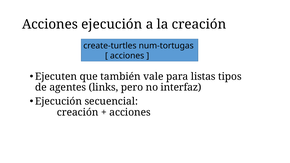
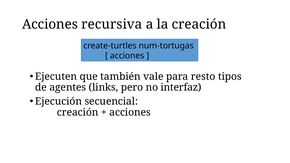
Acciones ejecución: ejecución -> recursiva (112, 24)
listas: listas -> resto (203, 77)
